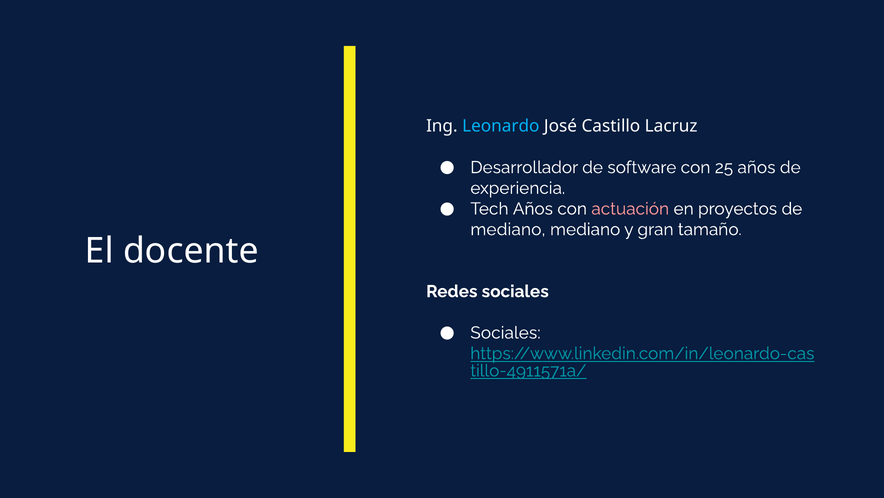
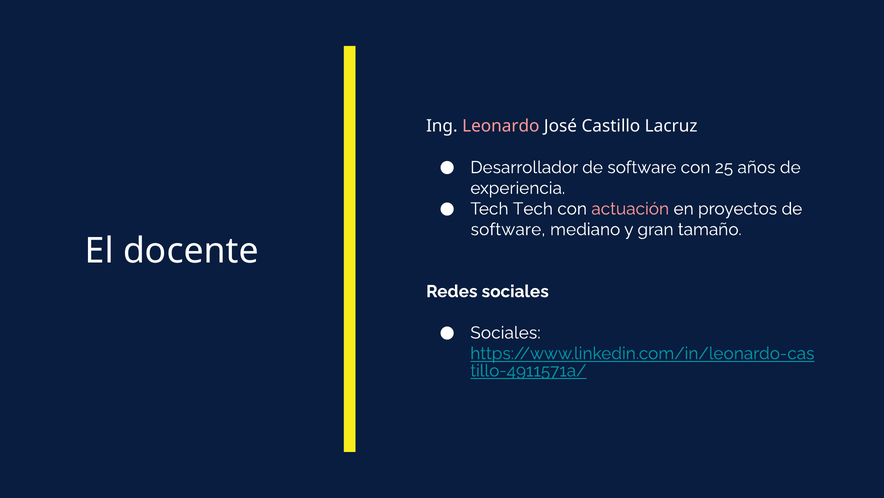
Leonardo colour: light blue -> pink (501, 126)
Tech Años: Años -> Tech (533, 209)
mediano: mediano -> software (508, 229)
